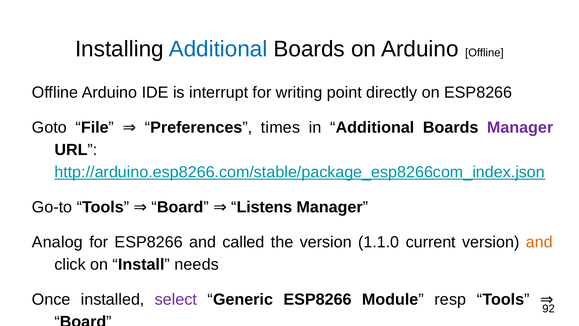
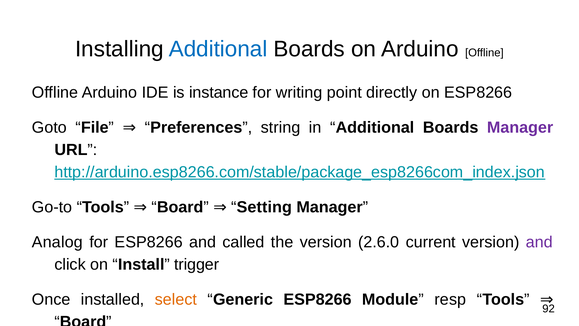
interrupt: interrupt -> instance (219, 92)
times: times -> string (281, 127)
Listens: Listens -> Setting (264, 207)
1.1.0: 1.1.0 -> 2.6.0 (379, 242)
and colour: orange -> purple (539, 242)
needs: needs -> trigger (197, 264)
select colour: purple -> orange (176, 299)
